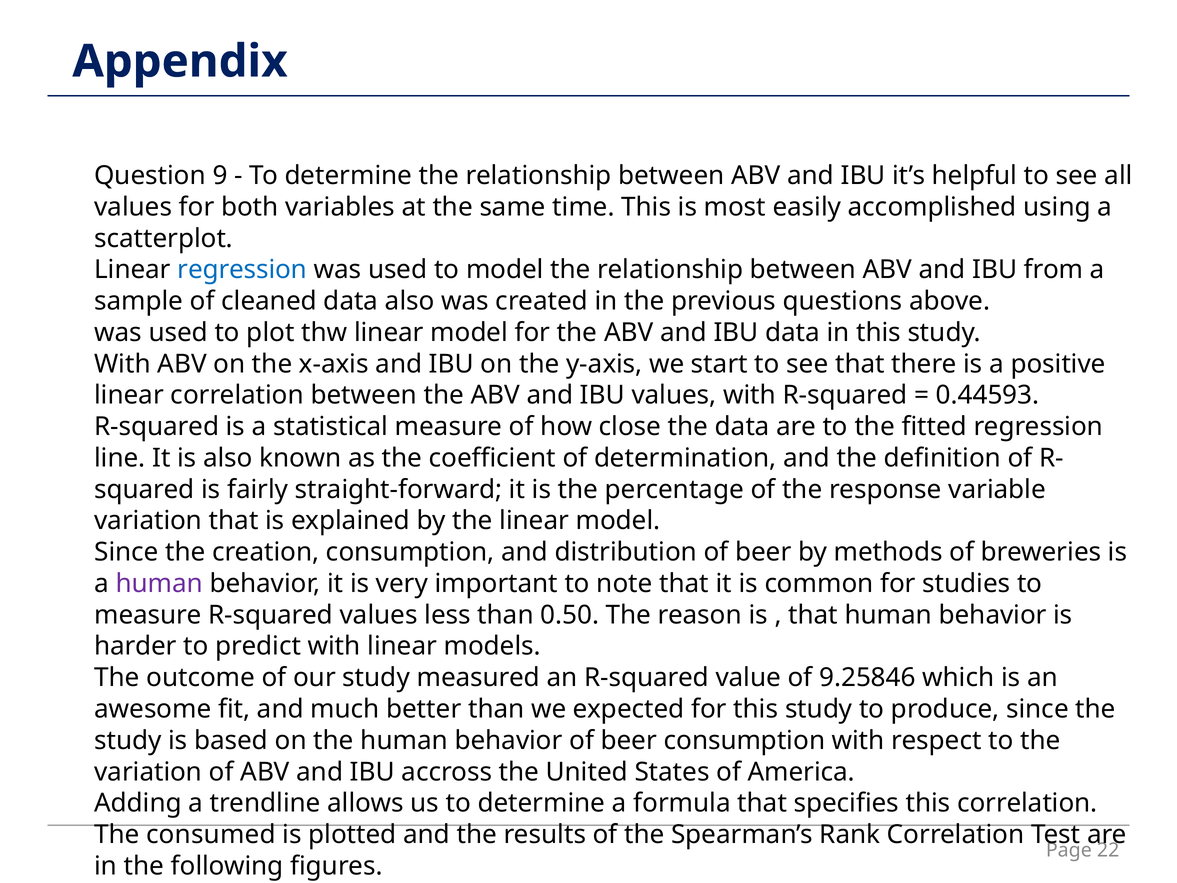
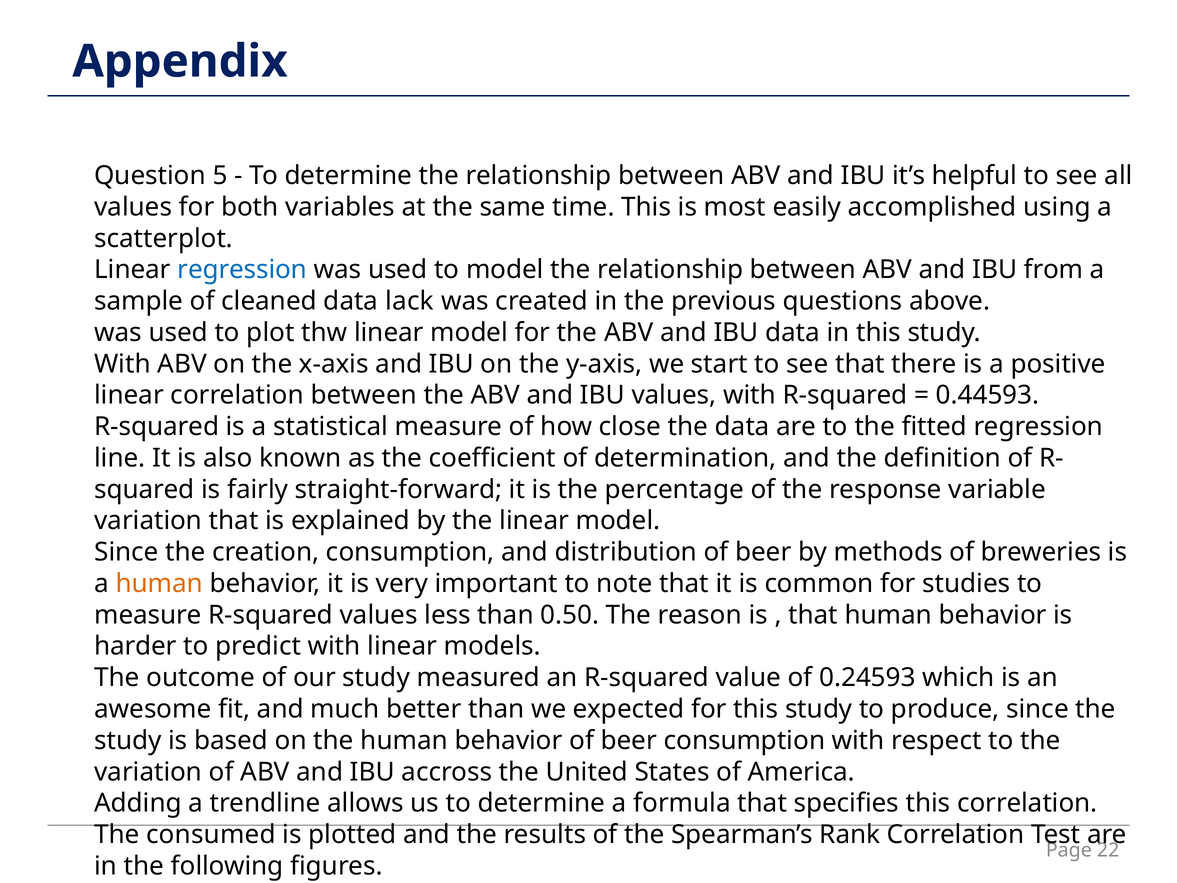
9: 9 -> 5 (220, 176)
data also: also -> lack (410, 301)
human colour: purple -> orange (159, 583)
9.25846: 9.25846 -> 0.24593 (868, 678)
